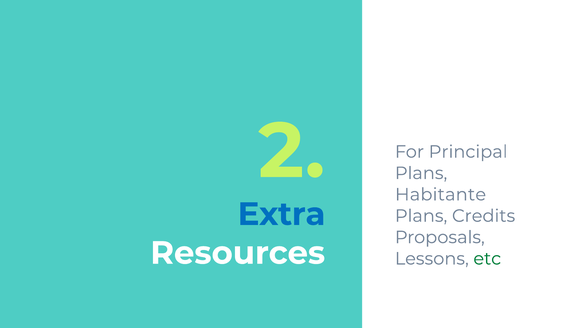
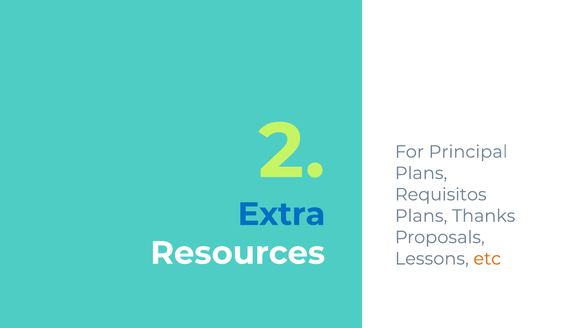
Habitante: Habitante -> Requisitos (441, 195)
Credits: Credits -> Thanks (484, 216)
etc colour: green -> orange (487, 259)
